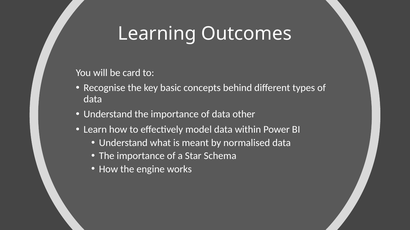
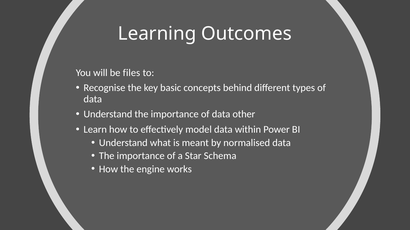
card: card -> files (131, 73)
